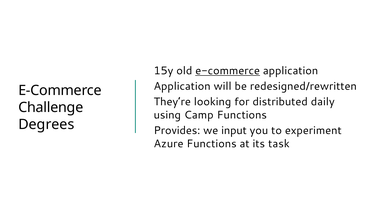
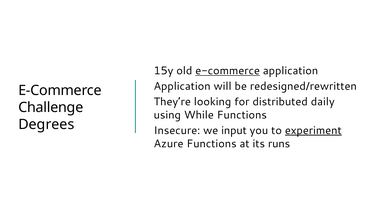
Camp: Camp -> While (199, 115)
Provides: Provides -> Insecure (177, 131)
experiment underline: none -> present (313, 131)
task: task -> runs (279, 144)
